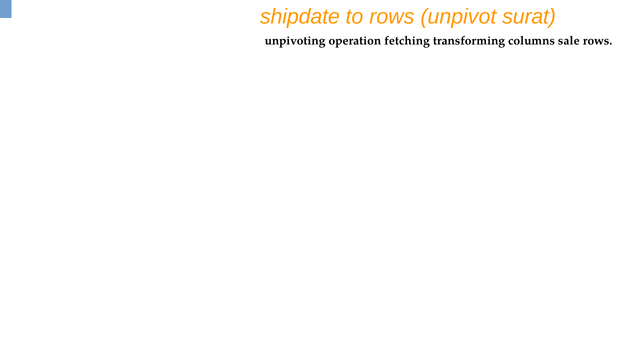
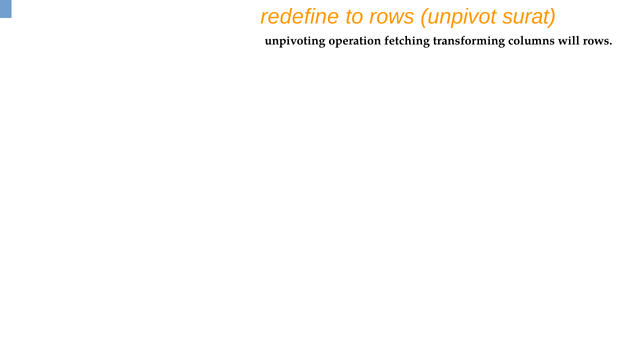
shipdate: shipdate -> redefine (300, 17)
sale: sale -> will (569, 41)
